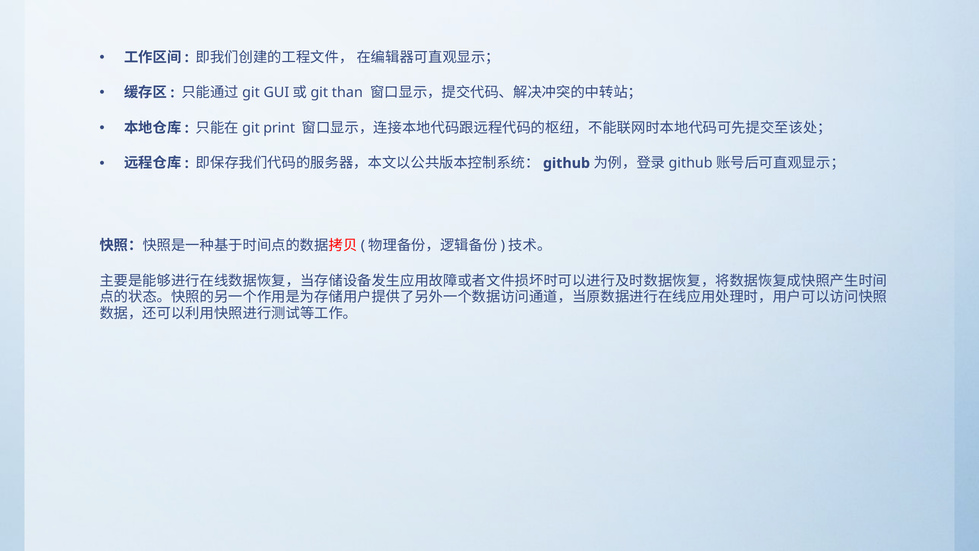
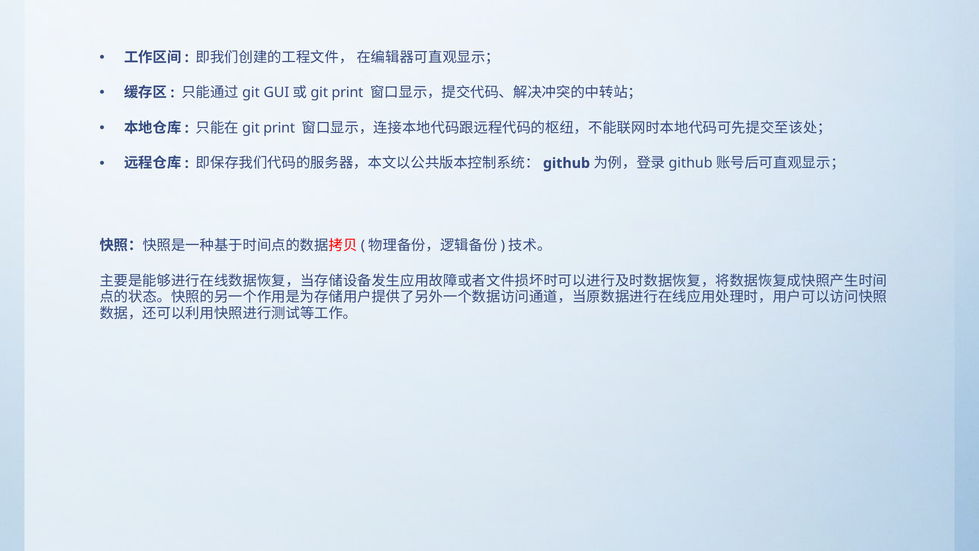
than: than -> print (347, 93)
